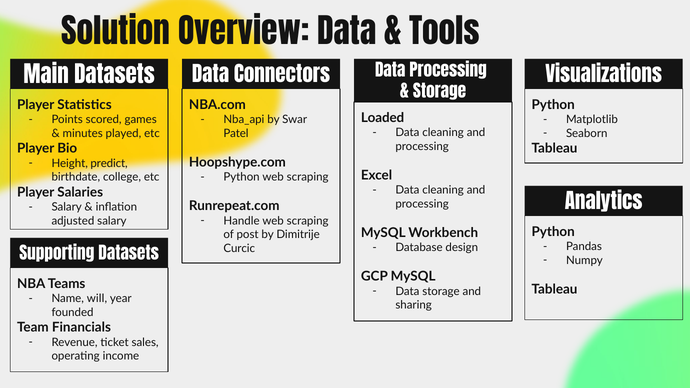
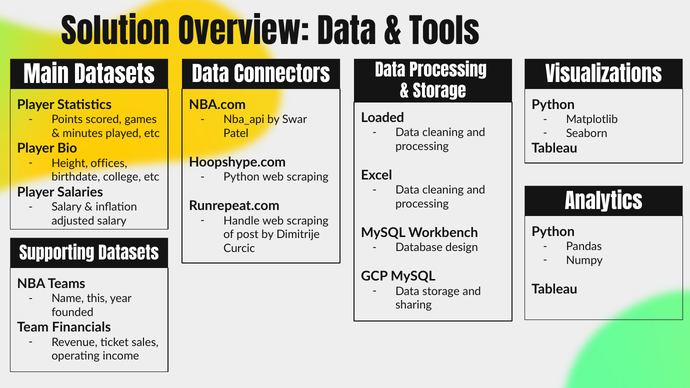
predict: predict -> offices (109, 163)
will: will -> this (97, 299)
